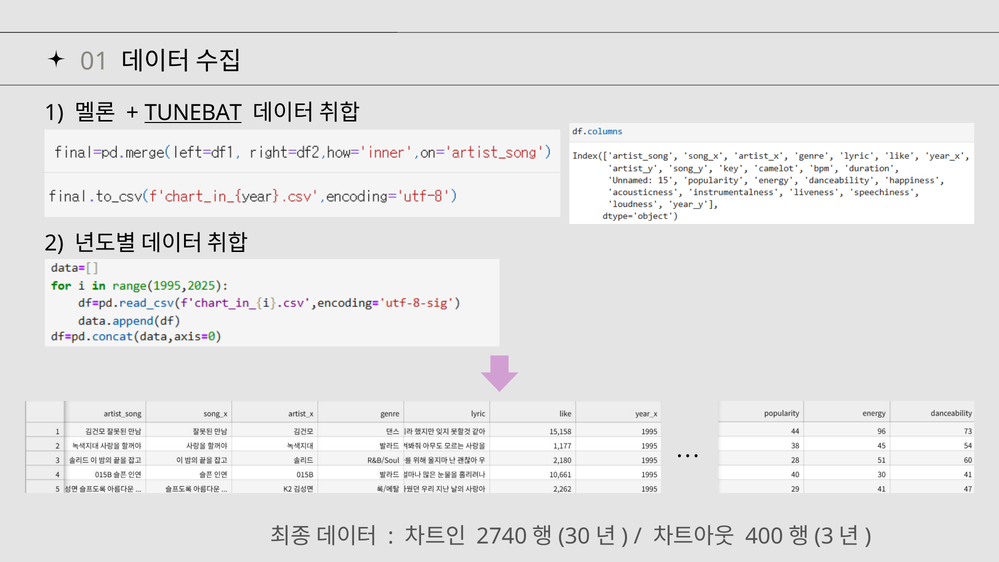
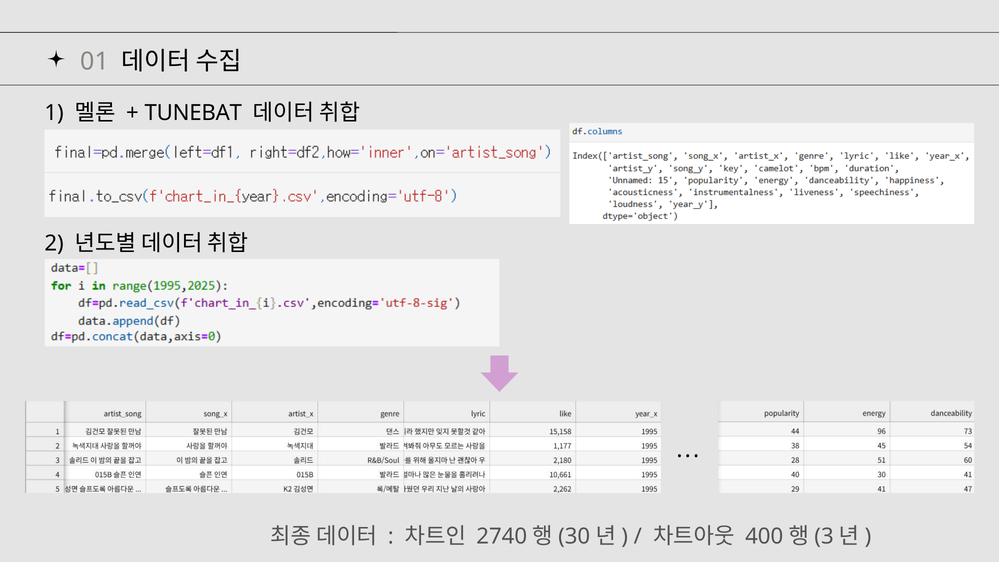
TUNEBAT underline: present -> none (193, 113)
